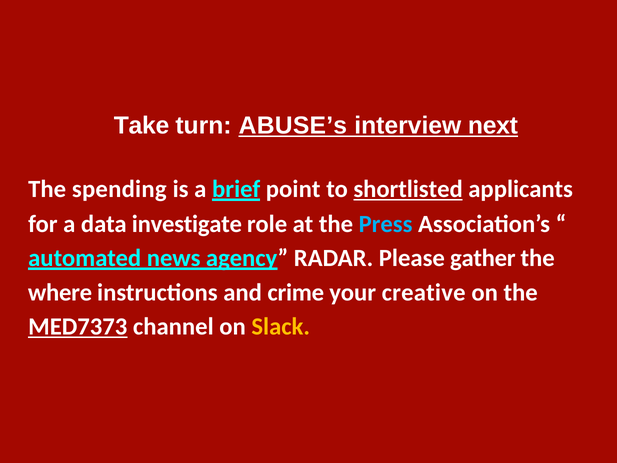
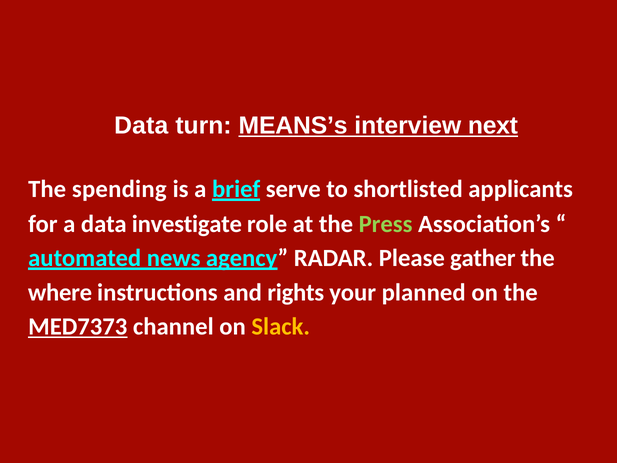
Take: Take -> Data (141, 125)
ABUSE’s: ABUSE’s -> MEANS’s (293, 125)
point: point -> serve (293, 189)
shortlisted underline: present -> none (408, 189)
Press colour: light blue -> light green (386, 224)
crime: crime -> rights (296, 293)
creative: creative -> planned (424, 293)
